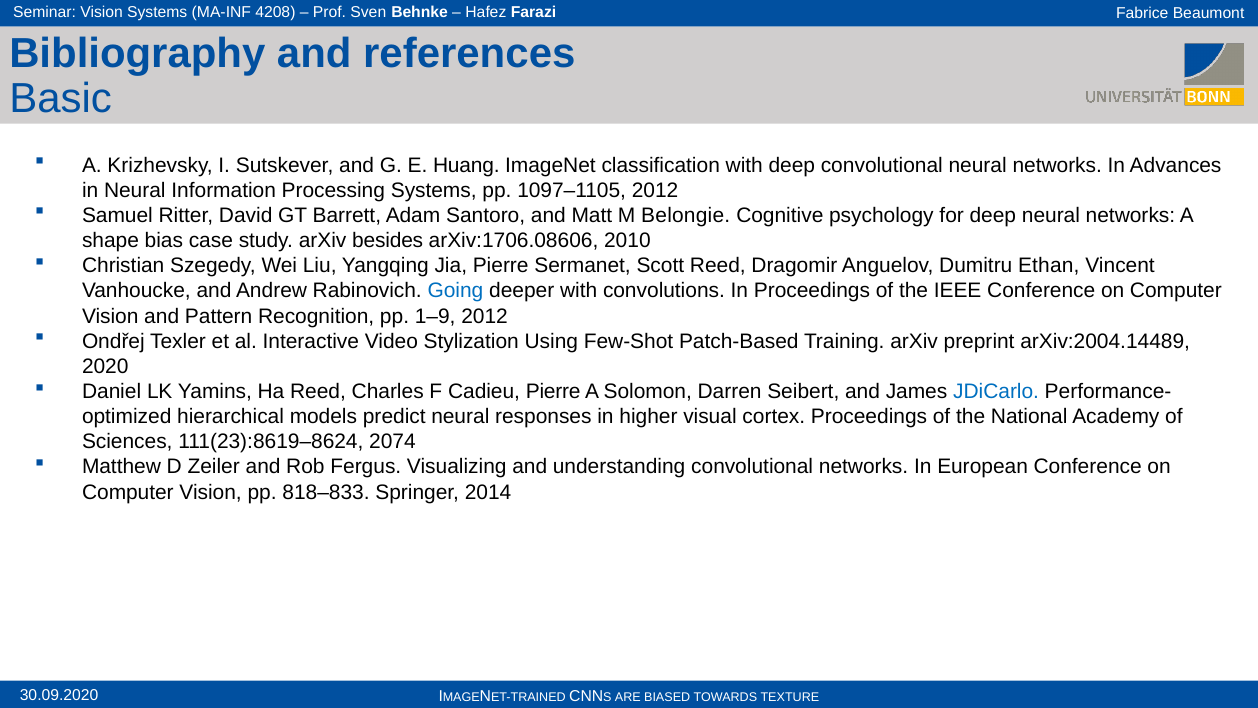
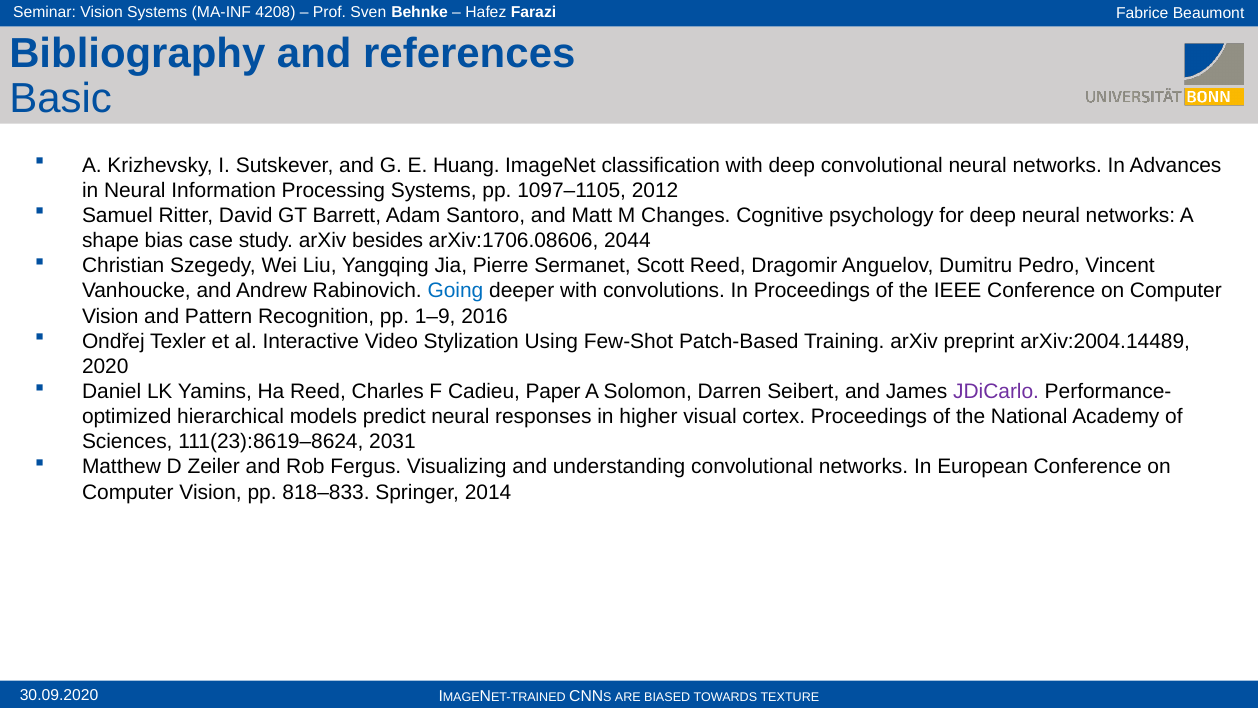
Belongie: Belongie -> Changes (686, 215)
2010: 2010 -> 2044 (627, 240)
Ethan: Ethan -> Pedro (1049, 266)
1–9 2012: 2012 -> 2016 (485, 316)
Cadieu Pierre: Pierre -> Paper (553, 391)
JDiCarlo colour: blue -> purple (996, 391)
2074: 2074 -> 2031 (392, 442)
